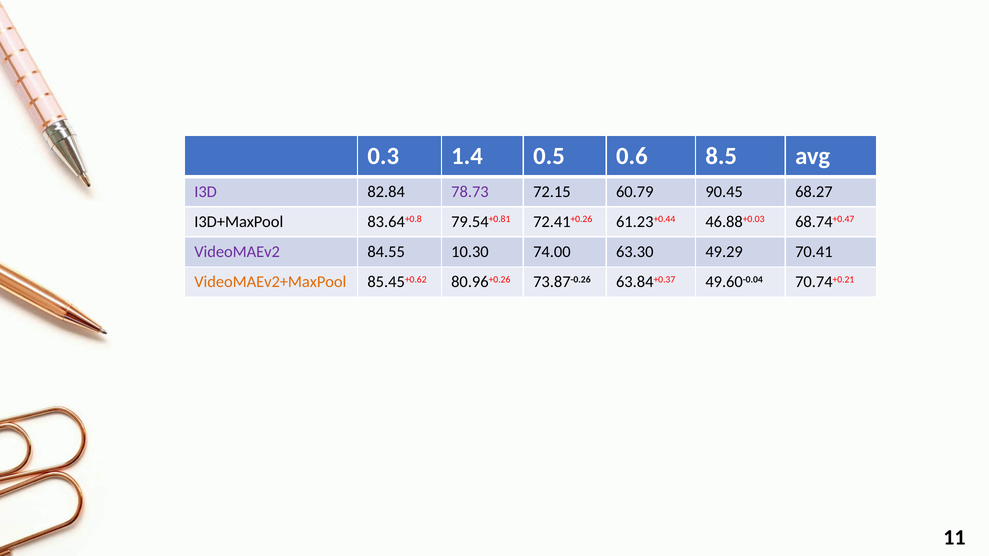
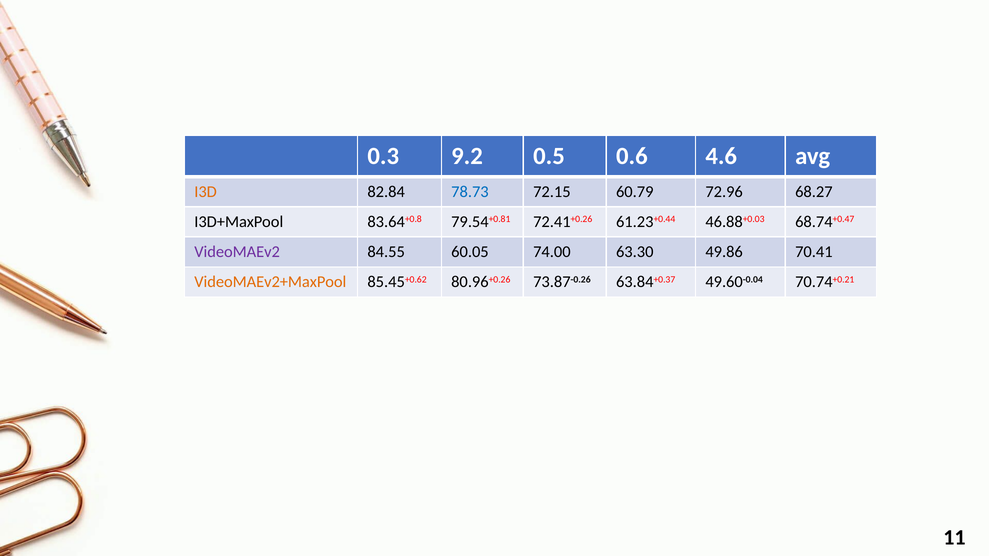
1.4: 1.4 -> 9.2 (467, 156)
8.5: 8.5 -> 4.6 (721, 156)
I3D colour: purple -> orange (206, 192)
78.73 colour: purple -> blue (470, 192)
90.45: 90.45 -> 72.96 (724, 192)
10.30: 10.30 -> 60.05 (470, 252)
49.29: 49.29 -> 49.86 (724, 252)
